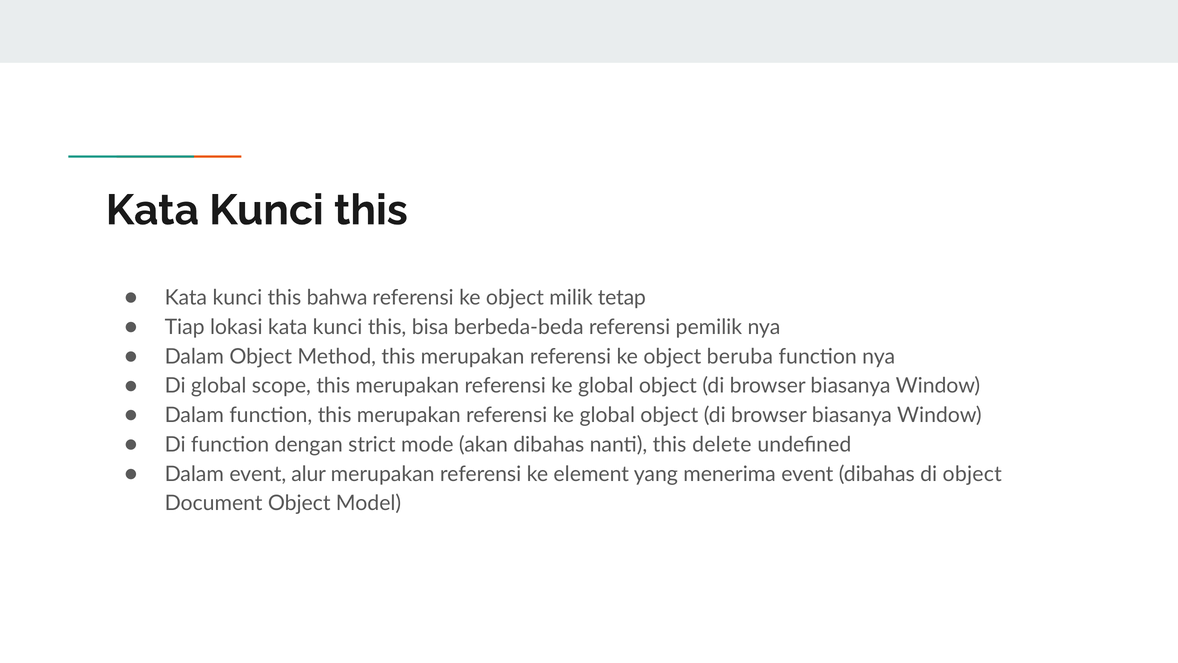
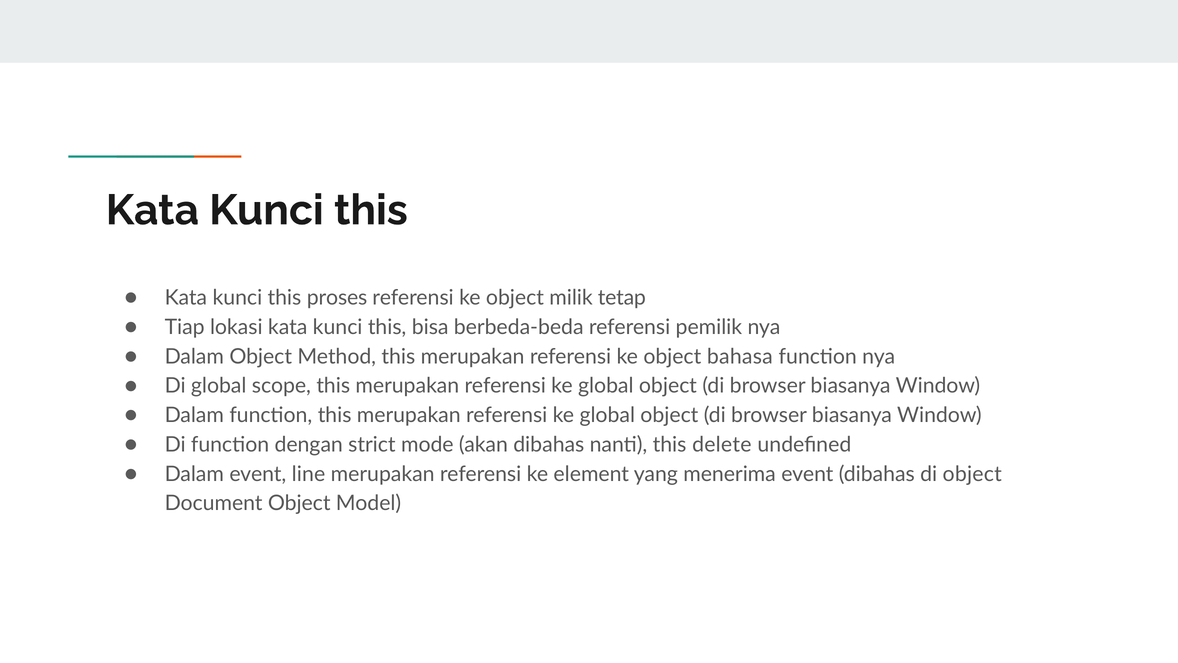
bahwa: bahwa -> proses (337, 298)
beruba: beruba -> bahasa (740, 356)
alur: alur -> line (308, 474)
